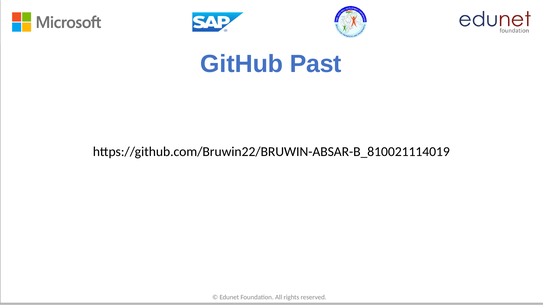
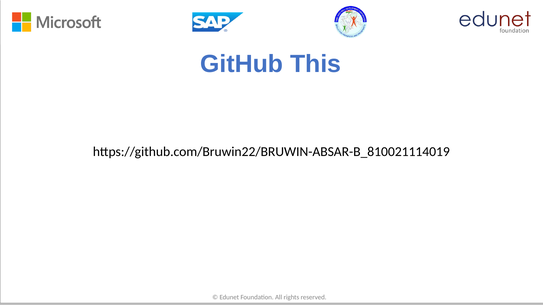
Past: Past -> This (316, 64)
